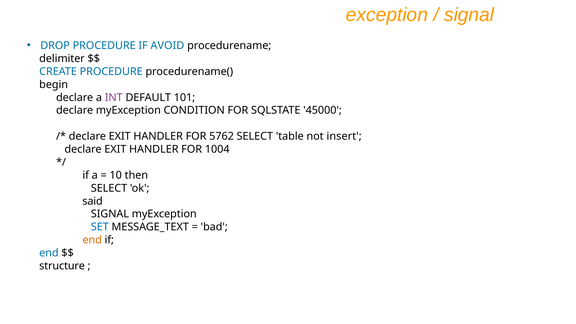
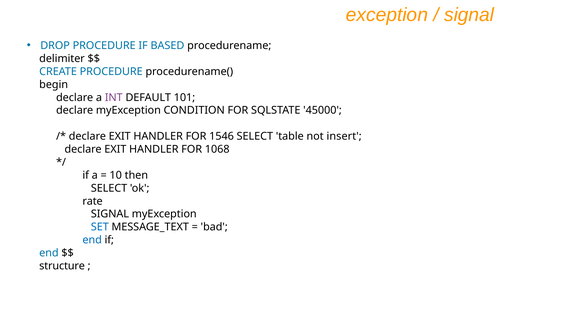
AVOID: AVOID -> BASED (167, 46)
5762: 5762 -> 1546 (222, 136)
1004: 1004 -> 1068 (217, 149)
said: said -> rate (93, 201)
end colour: orange -> blue (92, 240)
